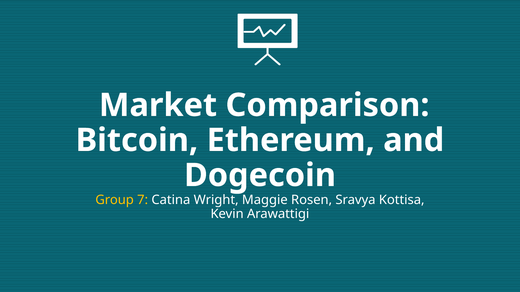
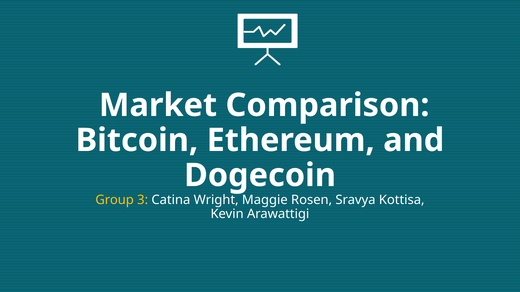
7: 7 -> 3 (143, 200)
